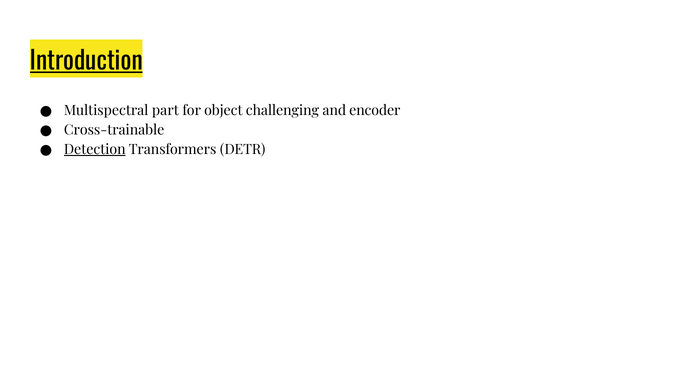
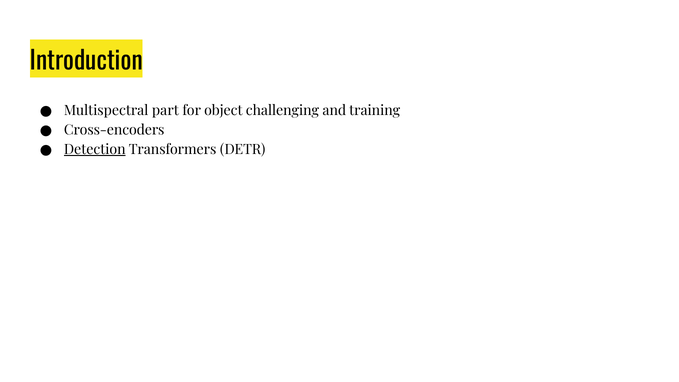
Introduction underline: present -> none (86, 61)
encoder: encoder -> training (375, 110)
Cross-trainable: Cross-trainable -> Cross-encoders (114, 130)
